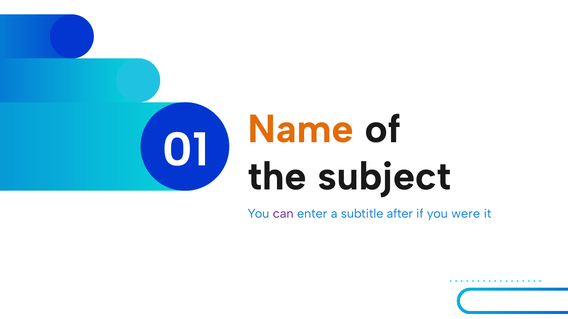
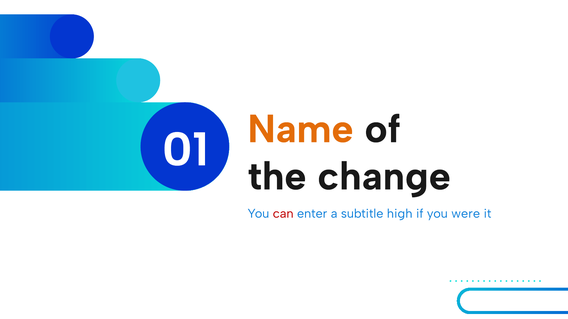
subject: subject -> change (384, 177)
can colour: purple -> red (283, 214)
after: after -> high (400, 214)
